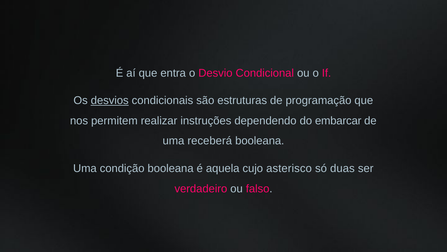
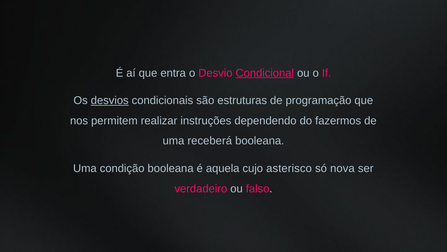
Condicional underline: none -> present (265, 73)
embarcar: embarcar -> fazermos (338, 121)
duas: duas -> nova (342, 168)
